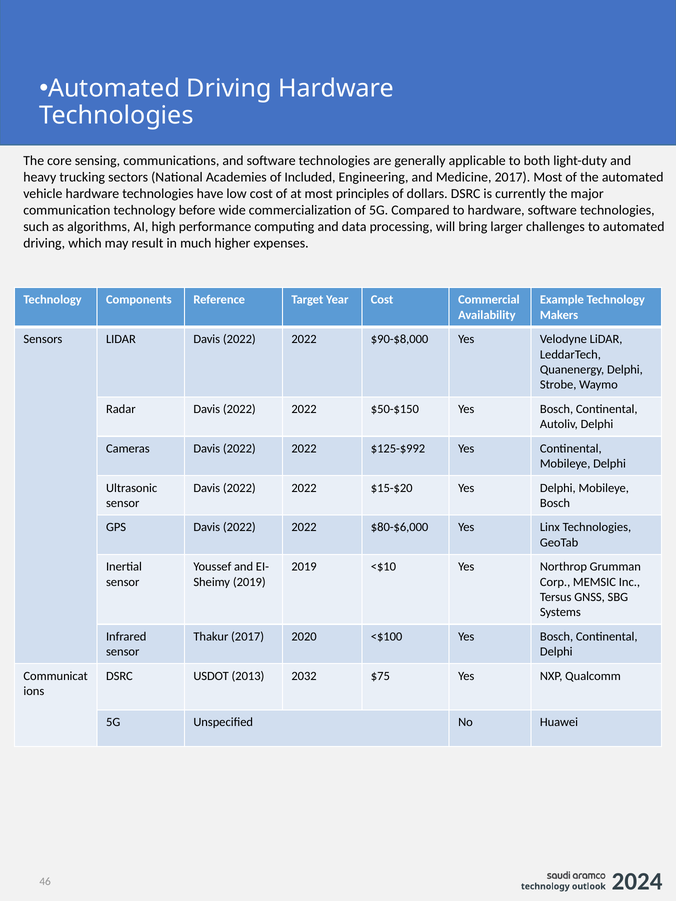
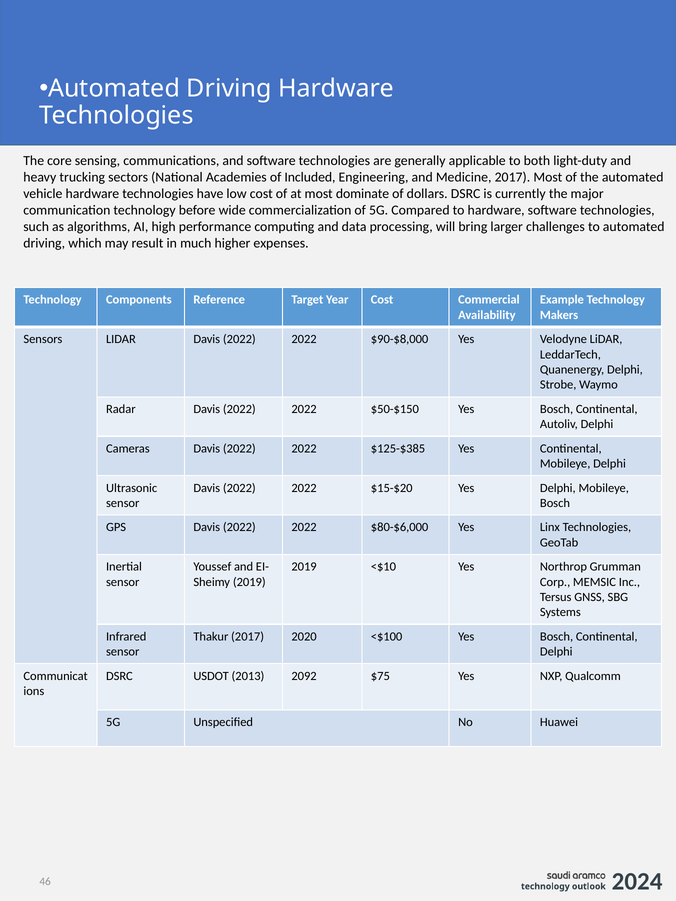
principles: principles -> dominate (363, 194)
$125-$992: $125-$992 -> $125-$385 (398, 449)
2032: 2032 -> 2092 (304, 676)
